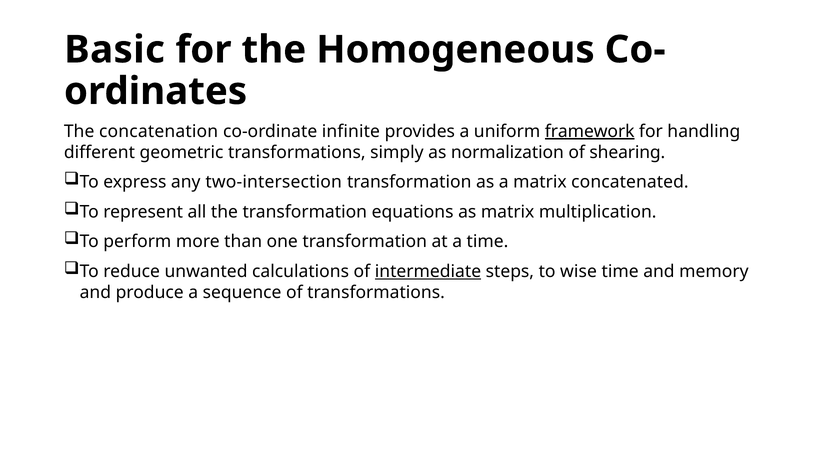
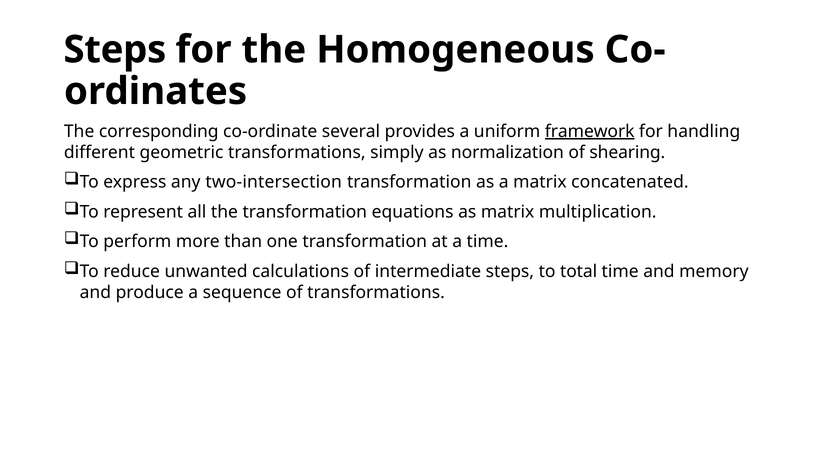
Basic: Basic -> Steps (115, 50)
concatenation: concatenation -> corresponding (159, 131)
infinite: infinite -> several (351, 131)
intermediate underline: present -> none (428, 271)
wise: wise -> total (579, 271)
